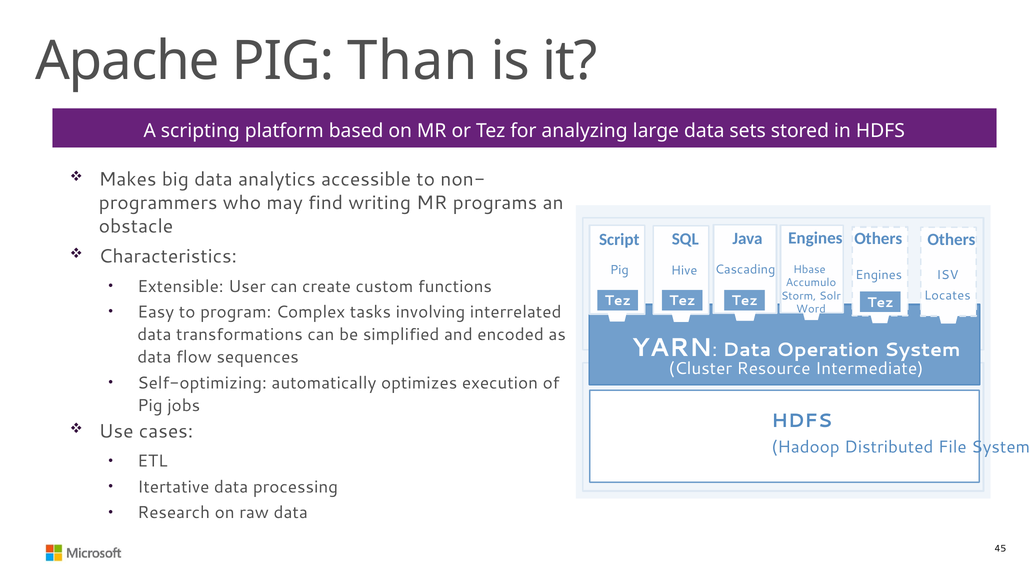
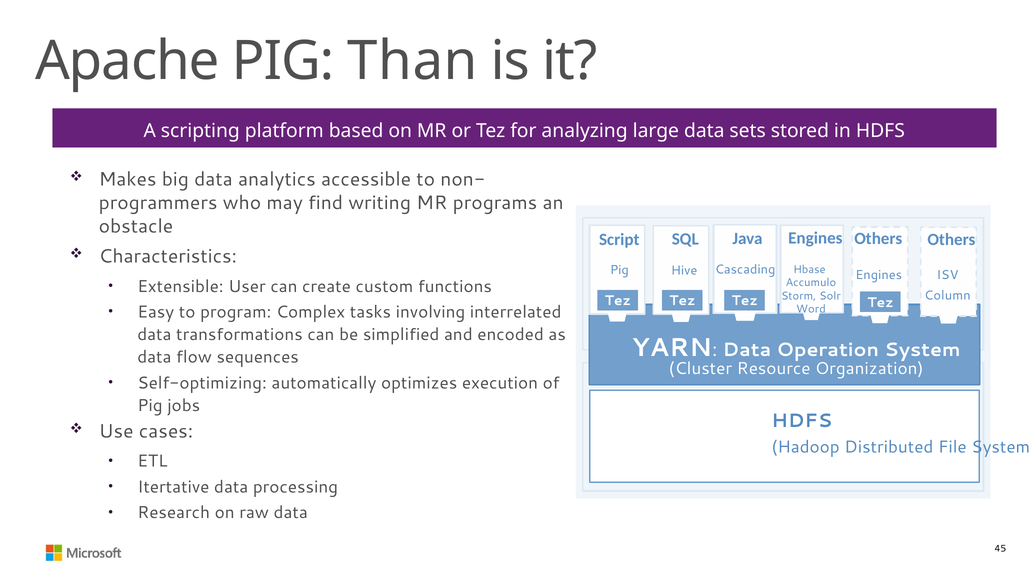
Locates: Locates -> Column (947, 295)
Intermediate: Intermediate -> Organization (869, 368)
